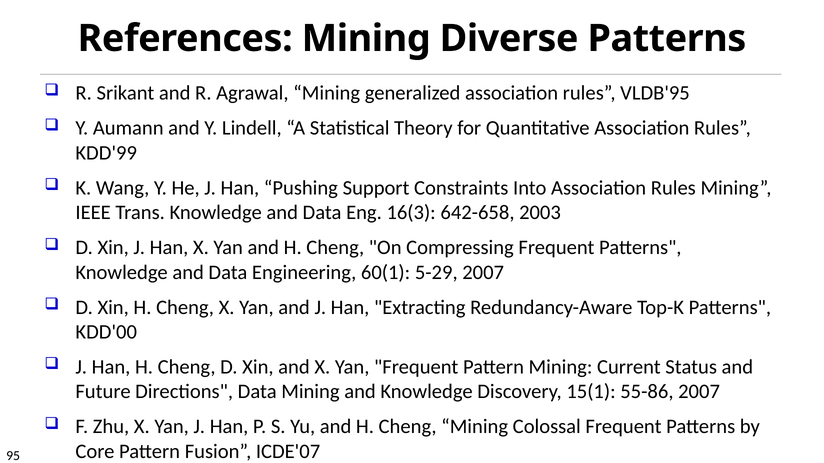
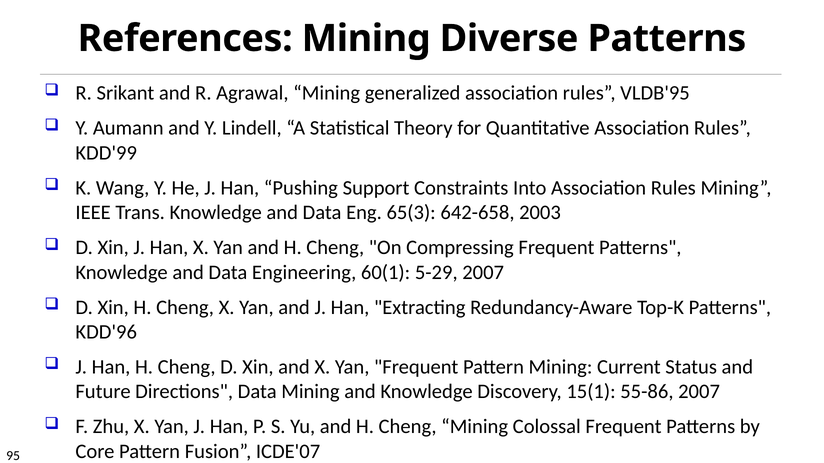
16(3: 16(3 -> 65(3 (411, 213)
KDD'00: KDD'00 -> KDD'96 (106, 332)
